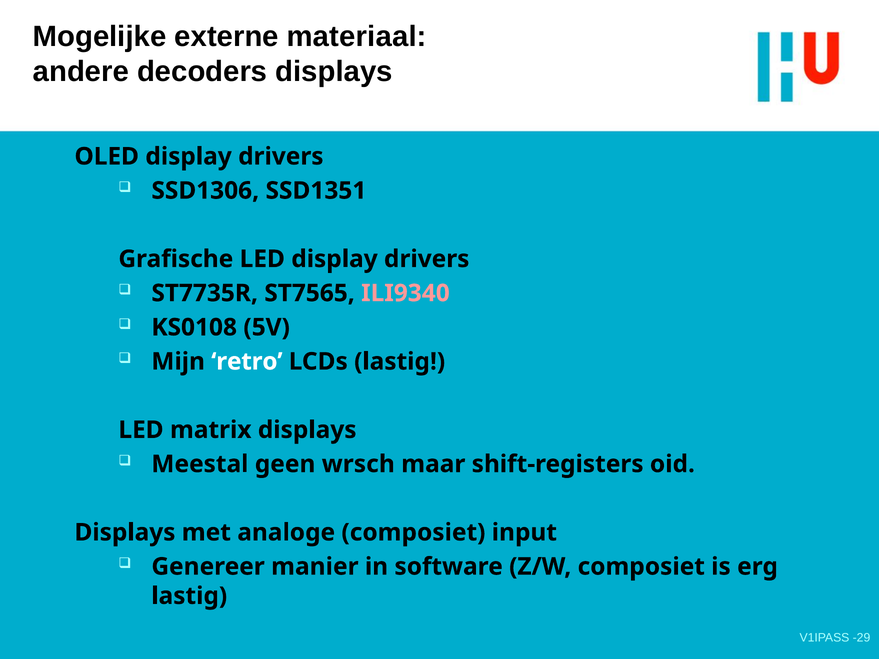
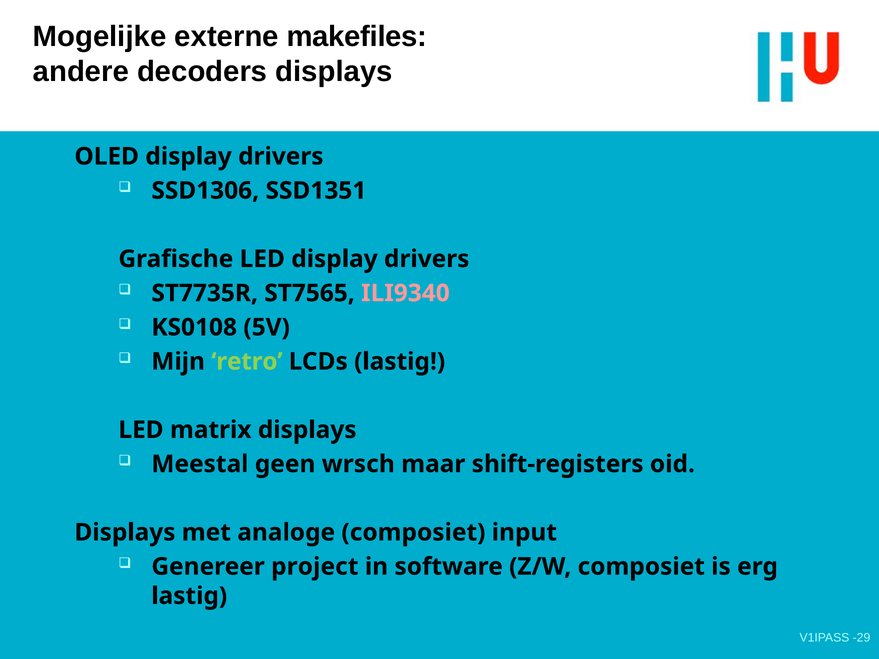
materiaal: materiaal -> makefiles (357, 36)
retro colour: white -> light green (247, 362)
manier: manier -> project (315, 567)
